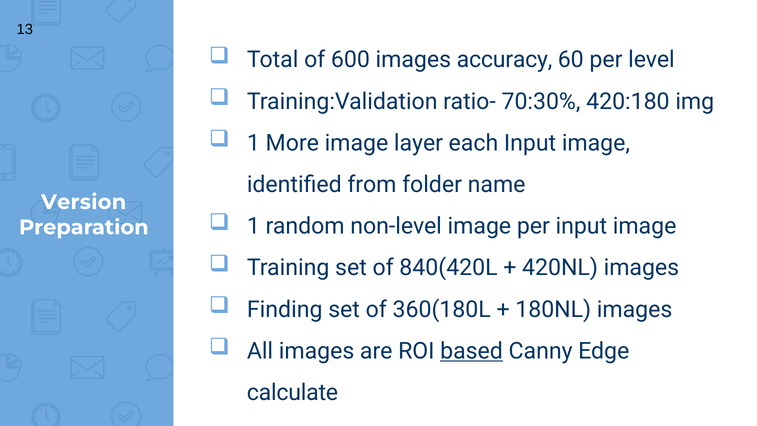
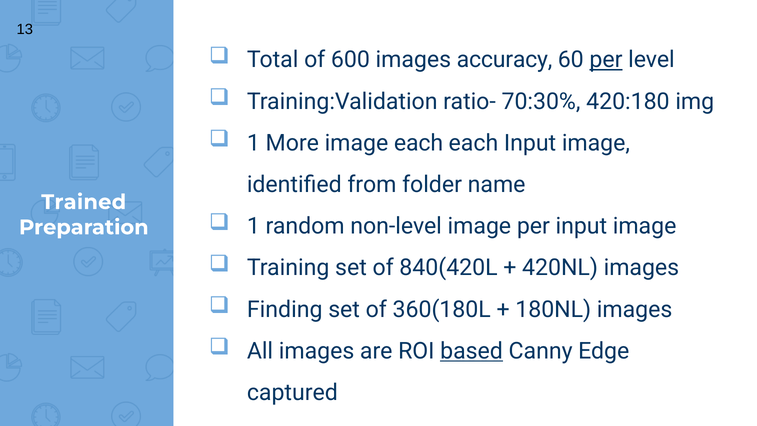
per underline: none -> present (606, 60)
image layer: layer -> each (419, 143)
Version: Version -> Trained (84, 202)
calculate: calculate -> captured (292, 393)
